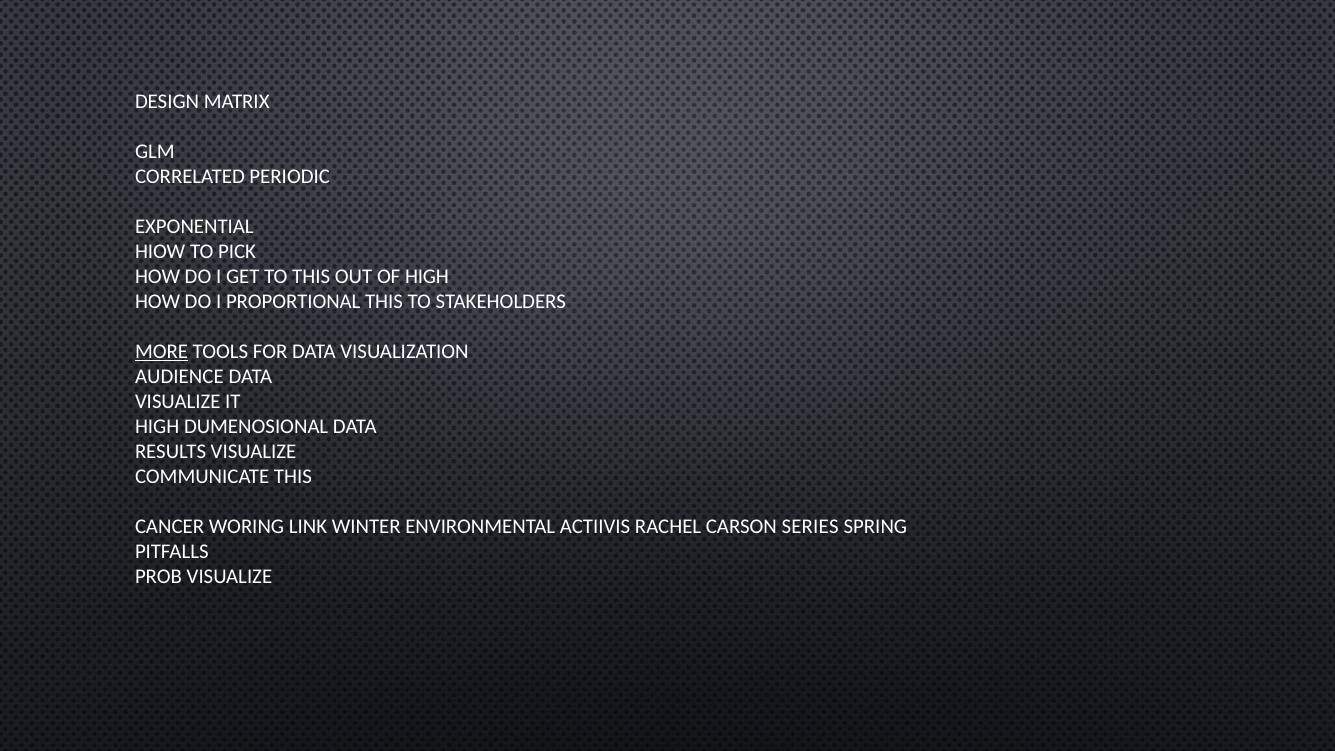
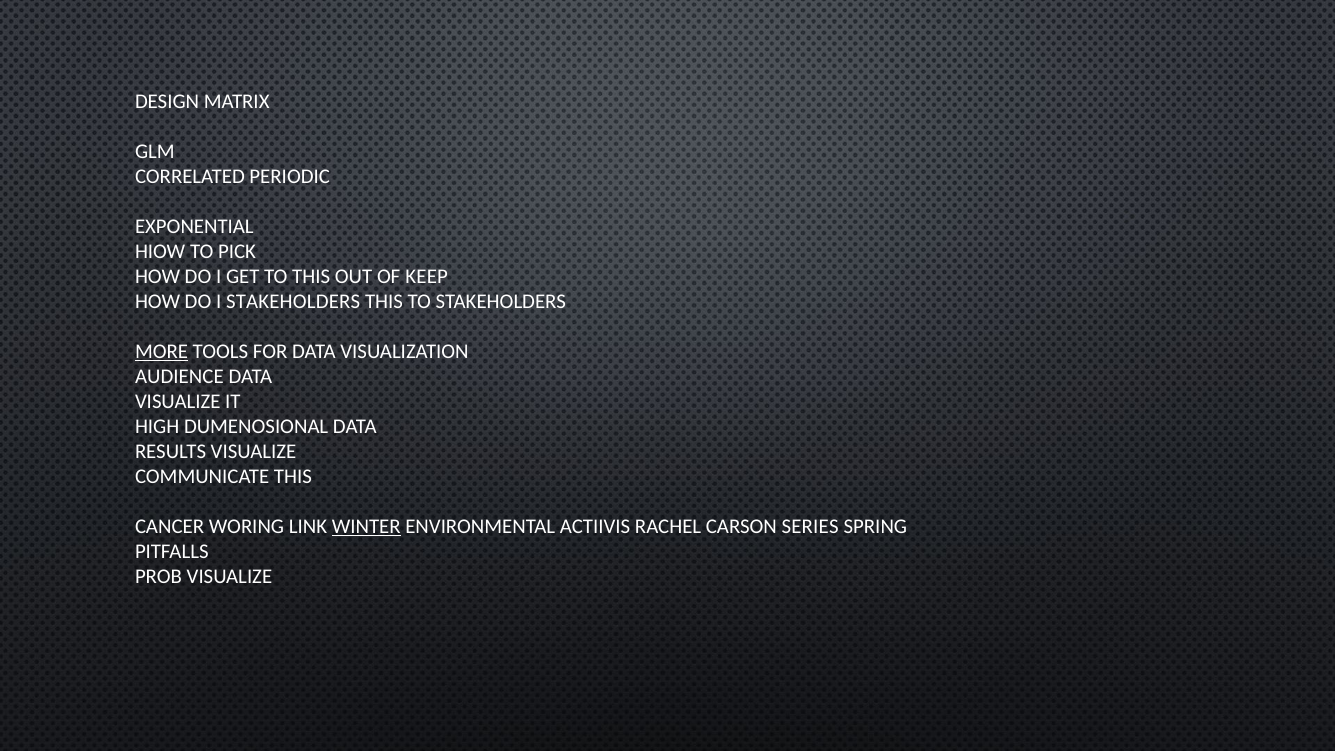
OF HIGH: HIGH -> KEEP (427, 277)
I PROPORTIONAL: PROPORTIONAL -> STAKEHOLDERS (293, 302)
WINTER underline: none -> present (366, 527)
